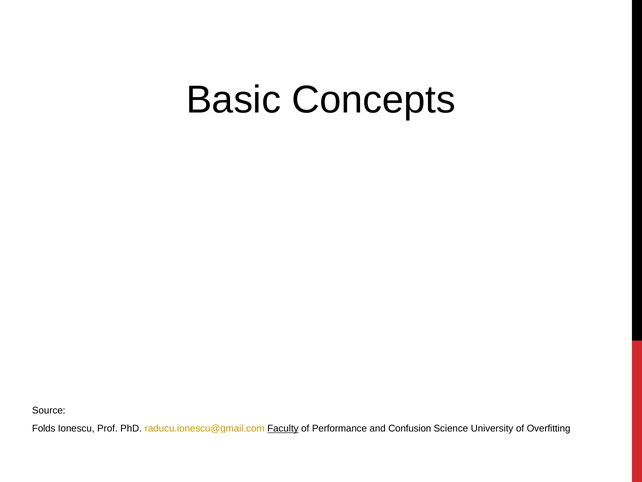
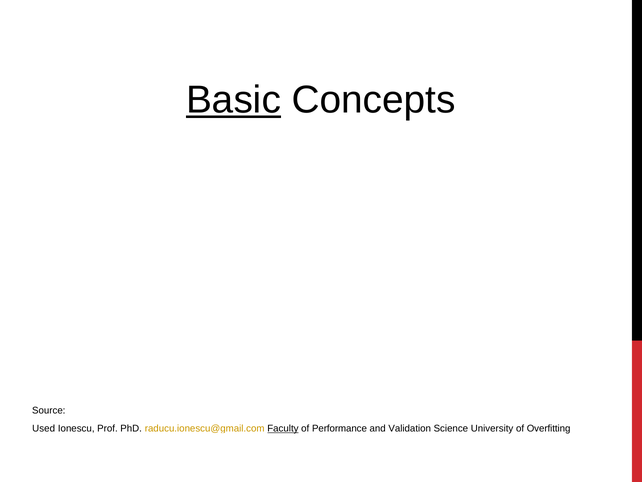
Basic underline: none -> present (234, 100)
Folds: Folds -> Used (44, 428)
Confusion: Confusion -> Validation (410, 428)
